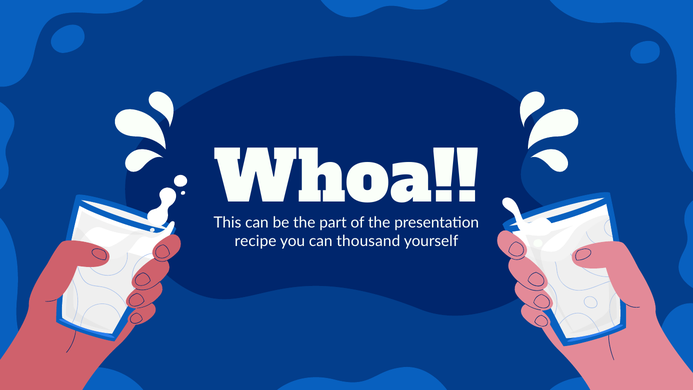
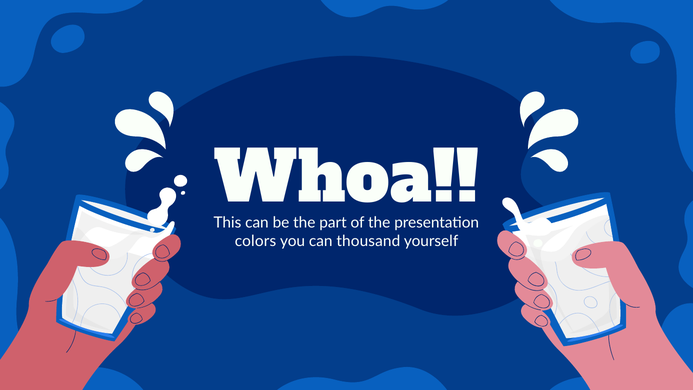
recipe: recipe -> colors (255, 241)
